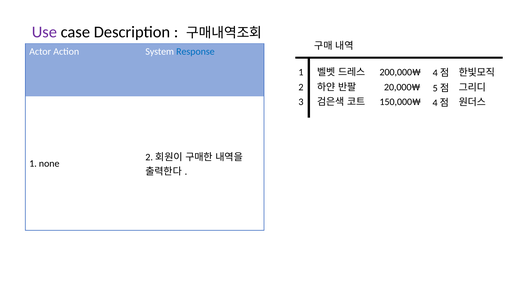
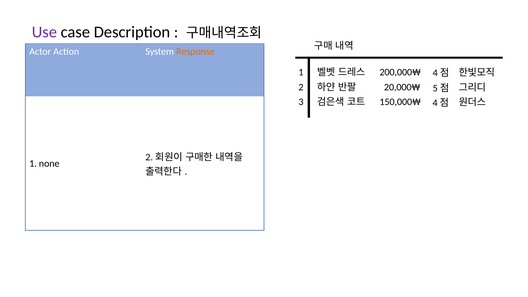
Response colour: blue -> orange (195, 52)
